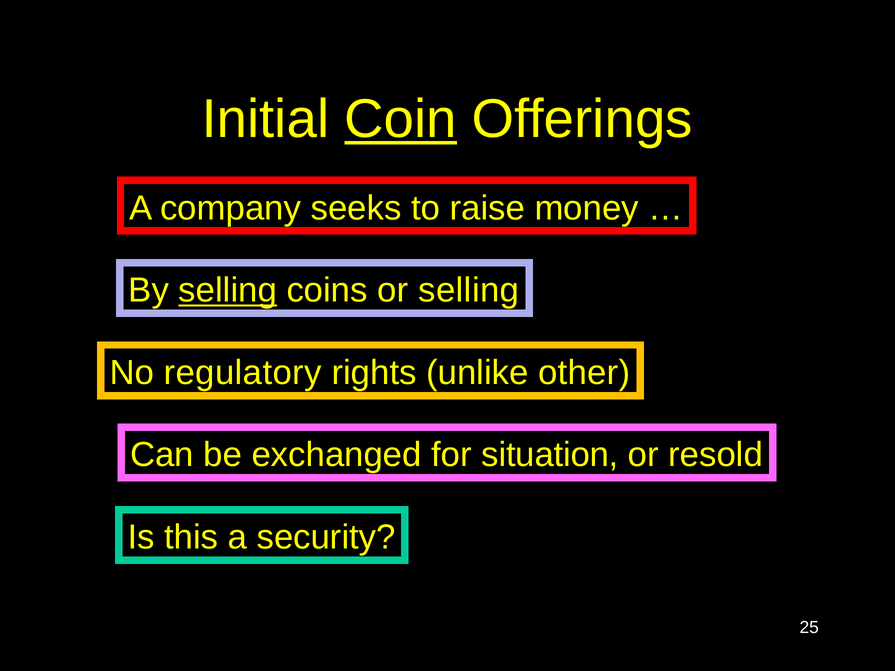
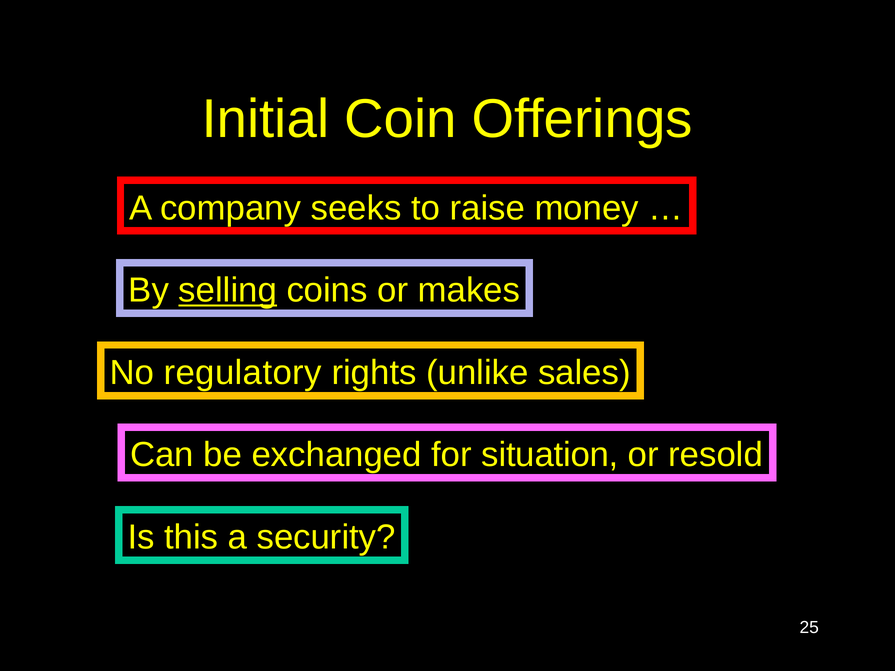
Coin underline: present -> none (401, 119)
or selling: selling -> makes (469, 291)
other: other -> sales (584, 373)
